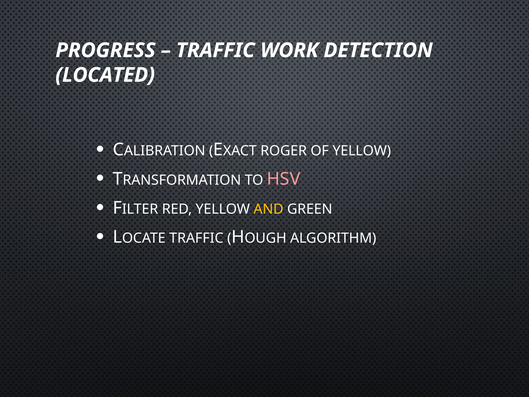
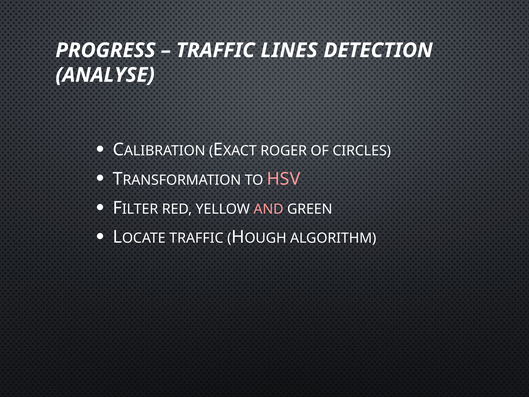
WORK: WORK -> LINES (289, 50)
LOCATED: LOCATED -> ANALYSE (105, 75)
OF YELLOW: YELLOW -> CIRCLES (362, 151)
AND colour: yellow -> pink (269, 209)
